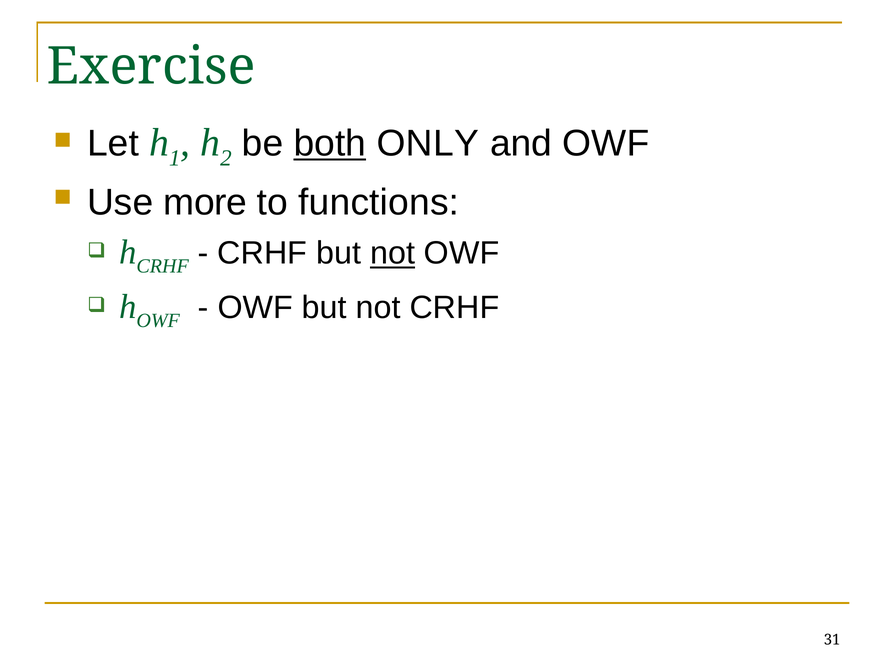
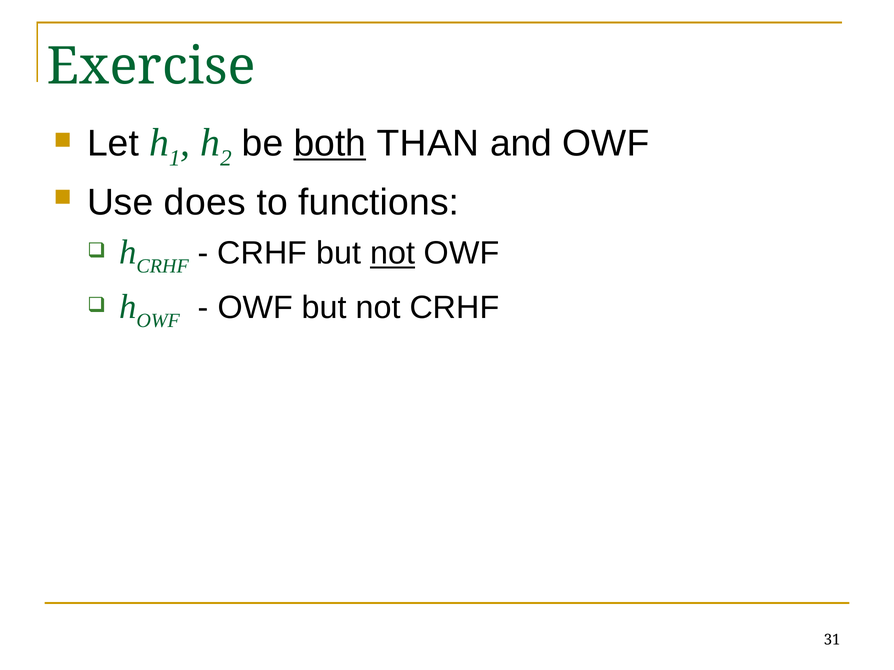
ONLY: ONLY -> THAN (428, 143)
more: more -> does (205, 203)
